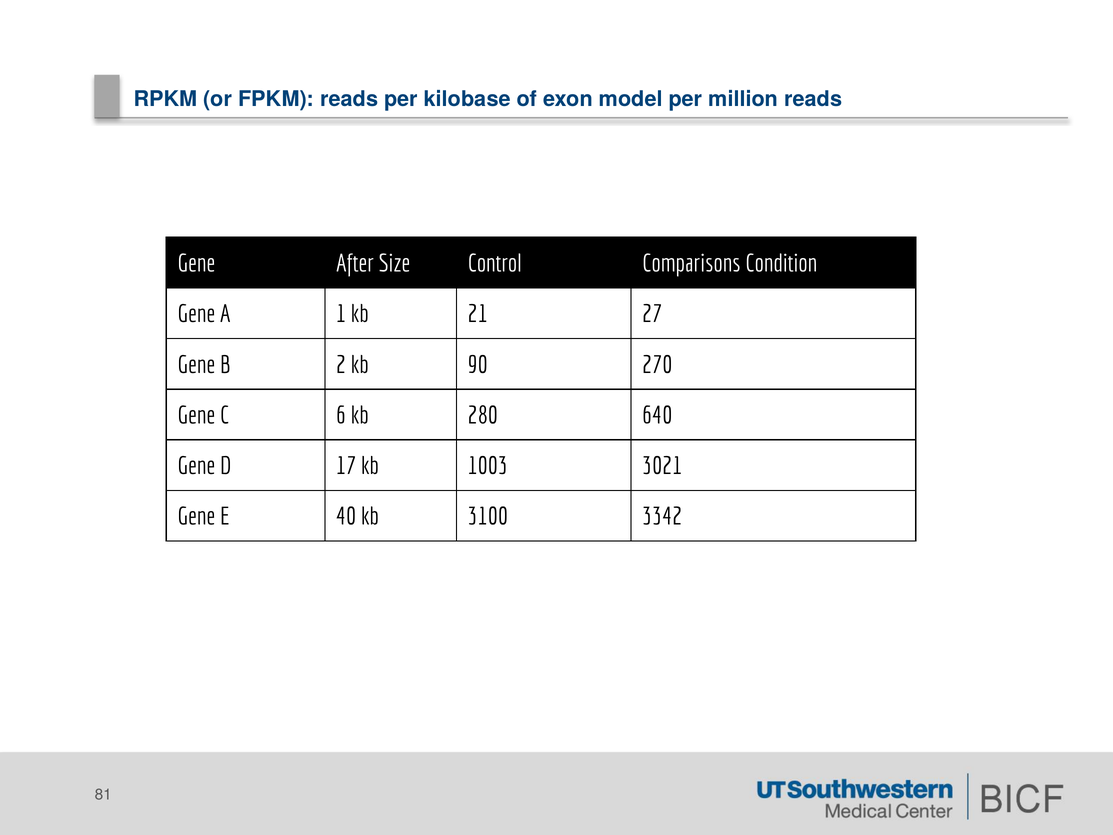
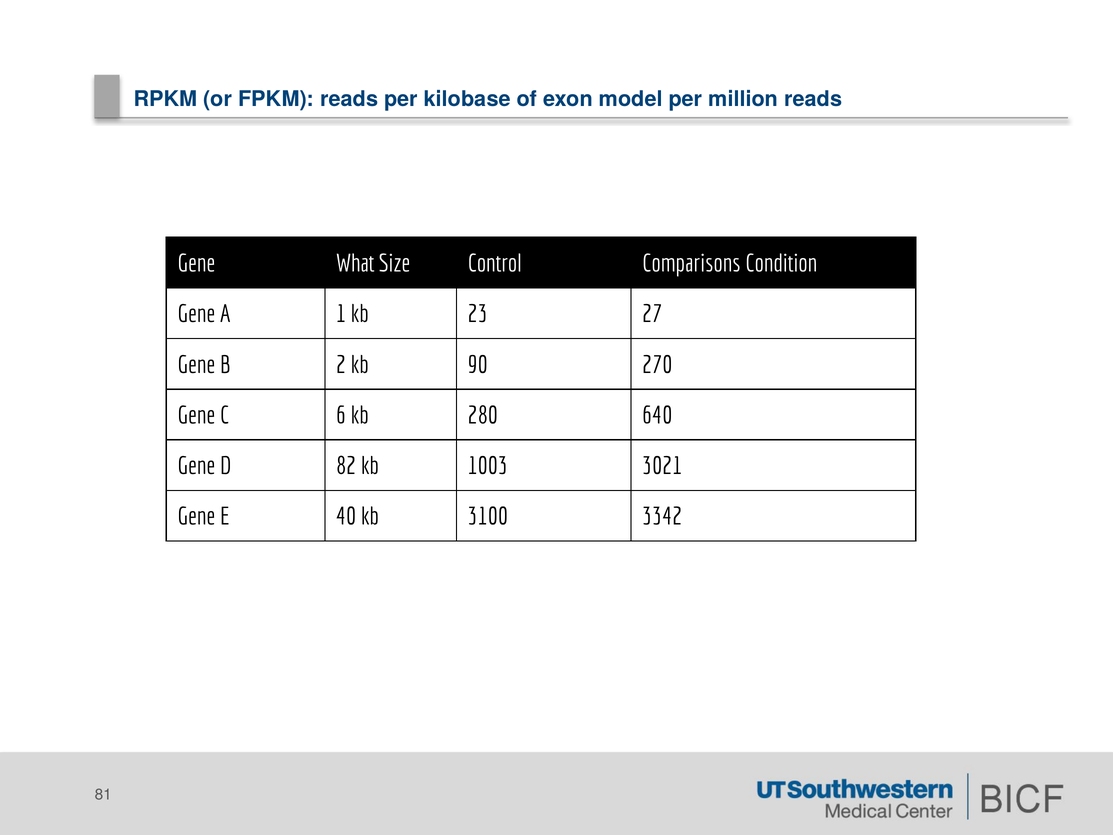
After: After -> What (355, 264)
21: 21 -> 23 (478, 314)
17: 17 -> 82 (346, 466)
